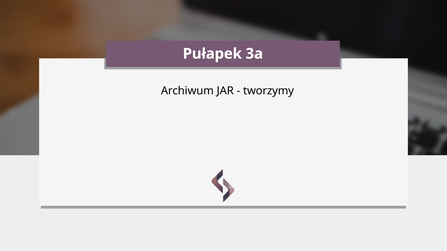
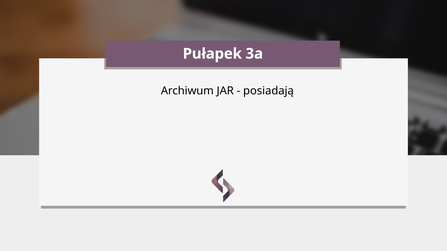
tworzymy: tworzymy -> posiadają (268, 91)
